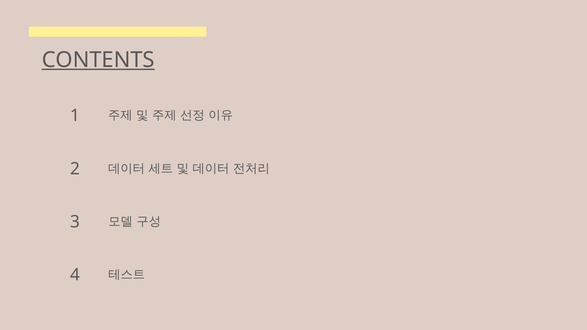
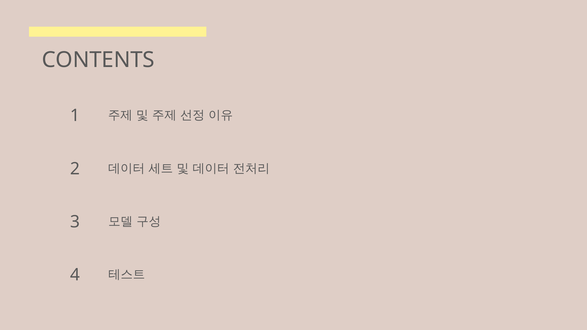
CONTENTS underline: present -> none (98, 60)
